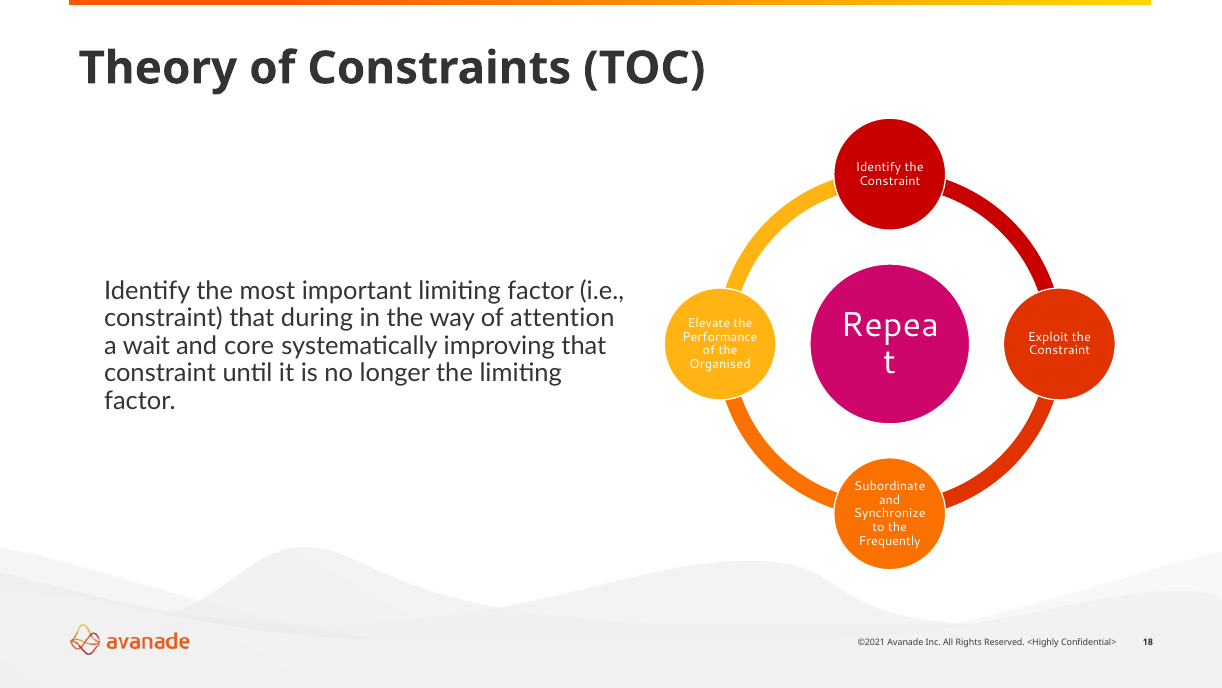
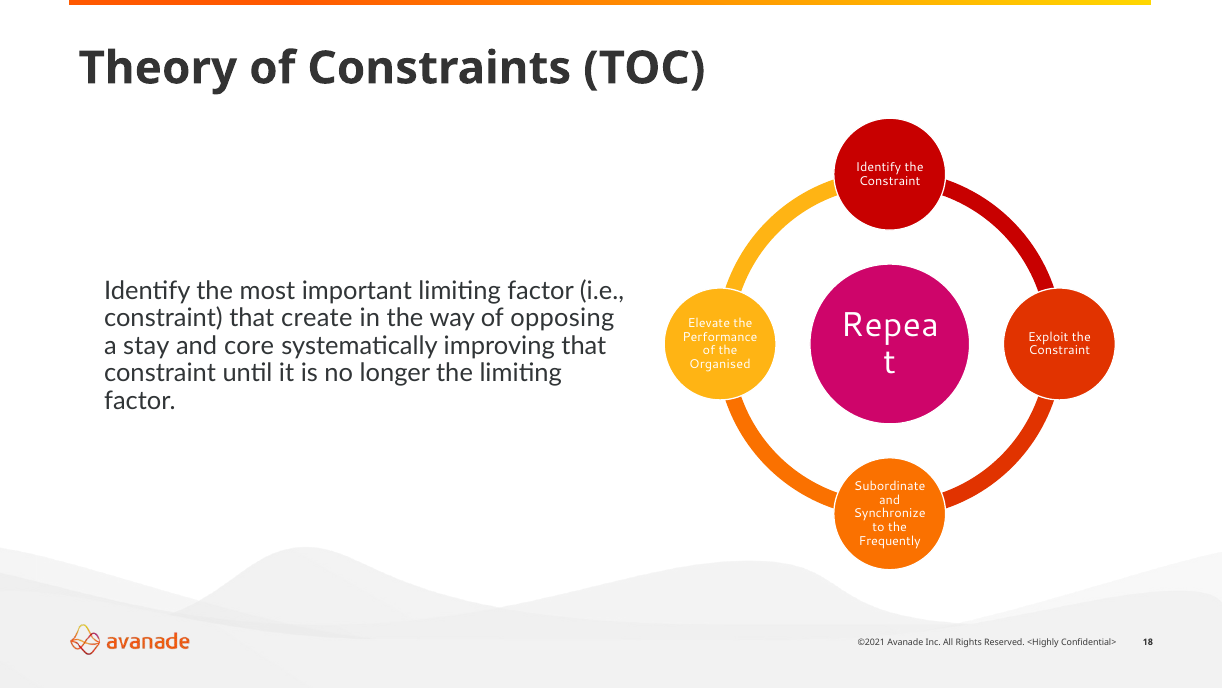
during: during -> create (317, 318)
attention: attention -> opposing (562, 318)
wait: wait -> stay (146, 345)
